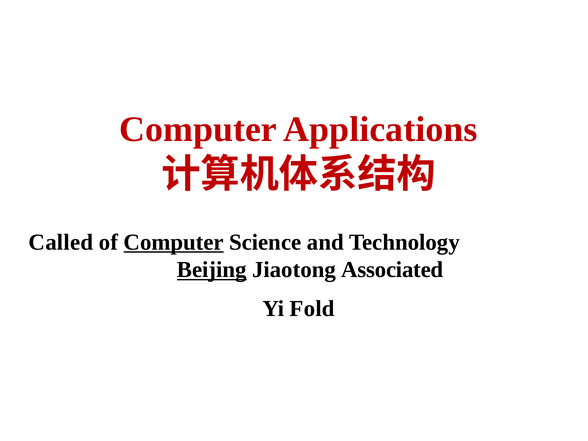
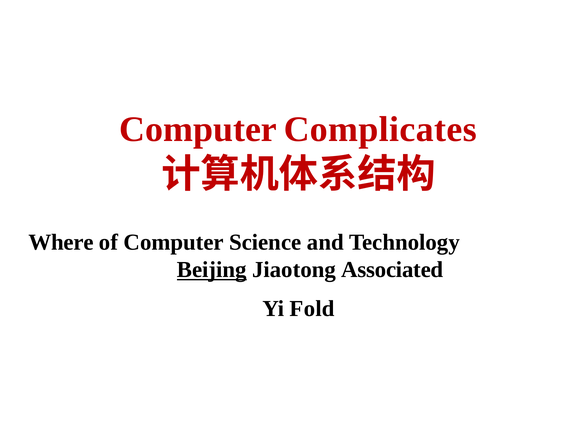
Applications: Applications -> Complicates (380, 129)
Called: Called -> Where (61, 242)
Computer underline: present -> none (174, 242)
